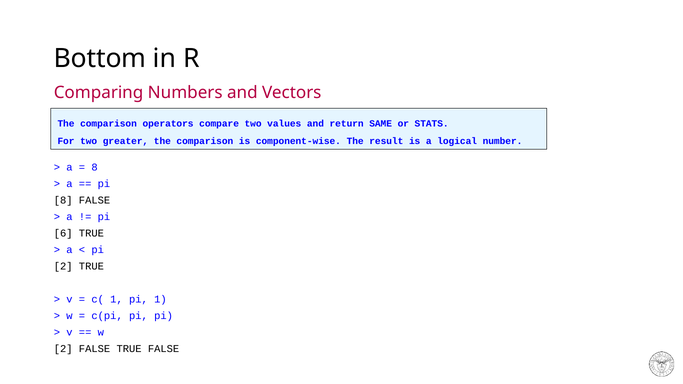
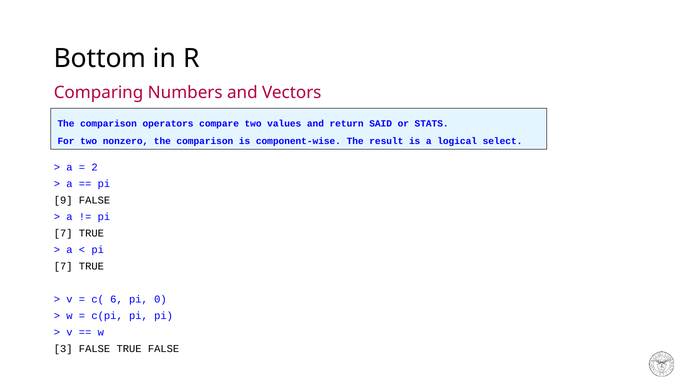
SAME: SAME -> SAID (381, 124)
greater: greater -> nonzero (126, 141)
number: number -> select (503, 141)
8: 8 -> 2 (95, 167)
8: 8 -> 9 (63, 200)
6: 6 -> 7 (63, 233)
2: 2 -> 7 (63, 266)
c( 1: 1 -> 6 (116, 299)
pi 1: 1 -> 0 (160, 299)
2: 2 -> 3 (63, 349)
